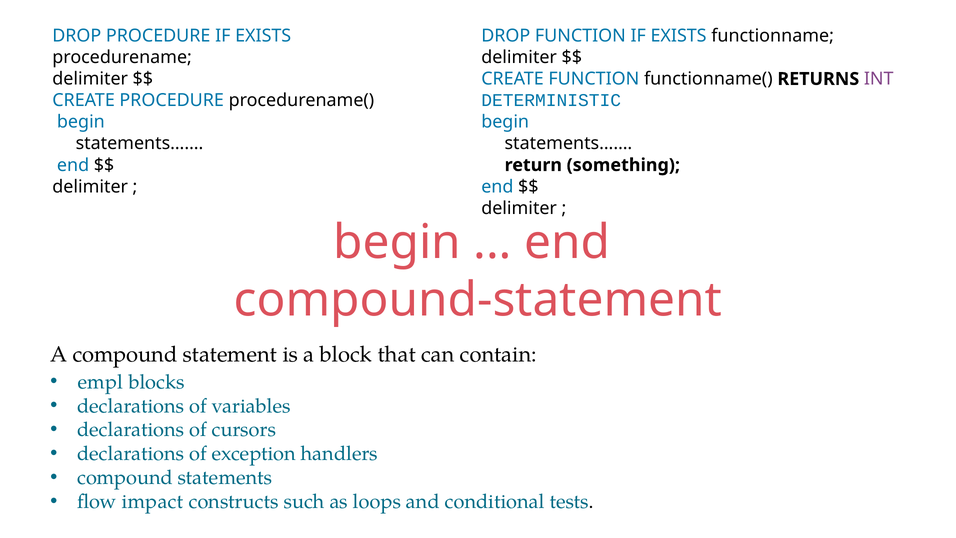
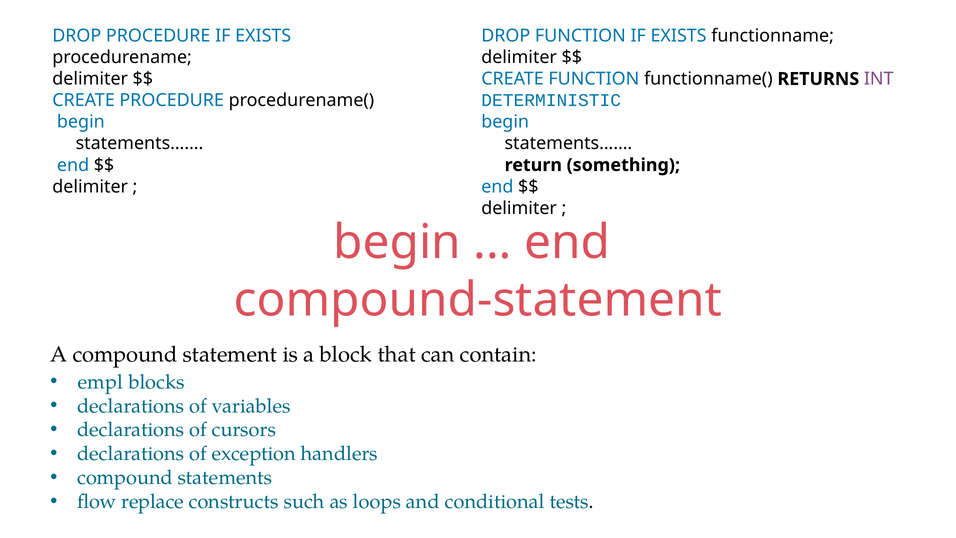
impact: impact -> replace (153, 501)
